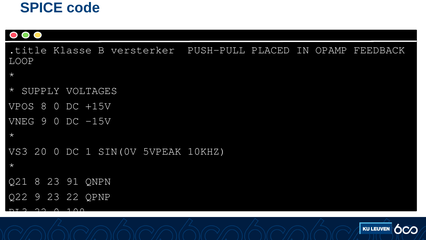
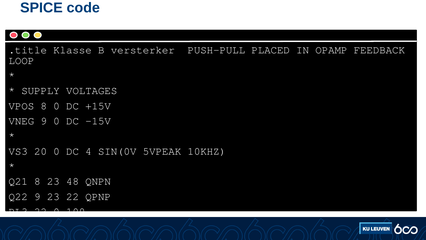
1: 1 -> 4 (88, 151)
91: 91 -> 48 (73, 181)
